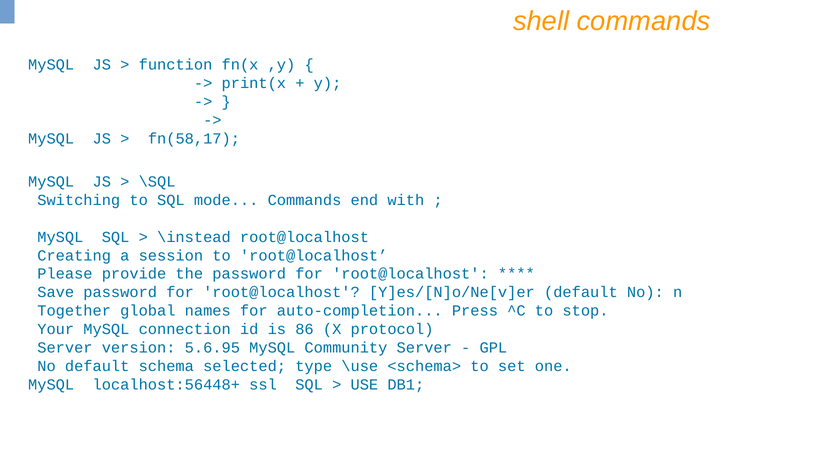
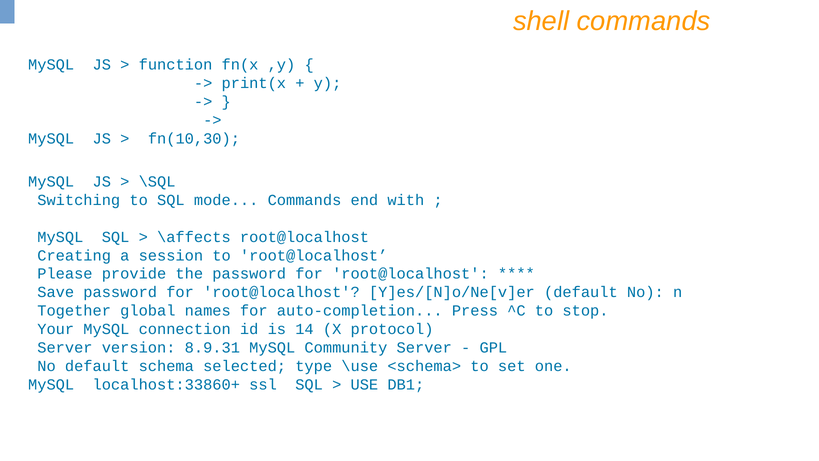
fn(58,17: fn(58,17 -> fn(10,30 (194, 138)
\instead: \instead -> \affects (194, 237)
86: 86 -> 14 (304, 329)
5.6.95: 5.6.95 -> 8.9.31 (212, 347)
localhost:56448+: localhost:56448+ -> localhost:33860+ (166, 384)
